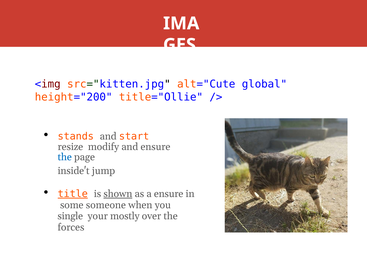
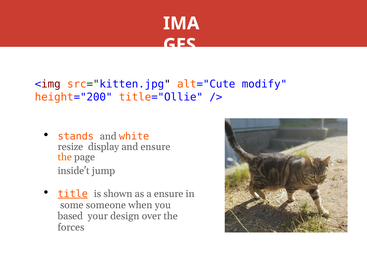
global: global -> modify (264, 84)
start: start -> white (134, 136)
modify: modify -> display (104, 147)
the colour: blue -> orange (65, 157)
shown underline: present -> none (118, 194)
single: single -> based (70, 216)
mostly: mostly -> design (125, 216)
